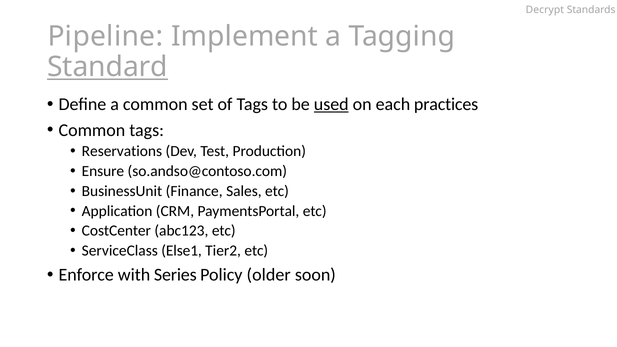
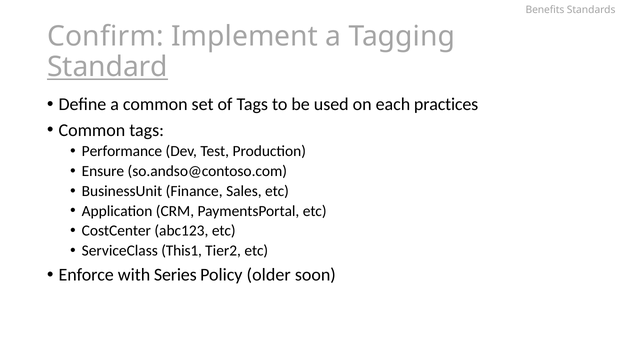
Decrypt: Decrypt -> Benefits (545, 10)
Pipeline: Pipeline -> Confirm (105, 37)
used underline: present -> none (331, 104)
Reservations: Reservations -> Performance (122, 151)
Else1: Else1 -> This1 (182, 251)
